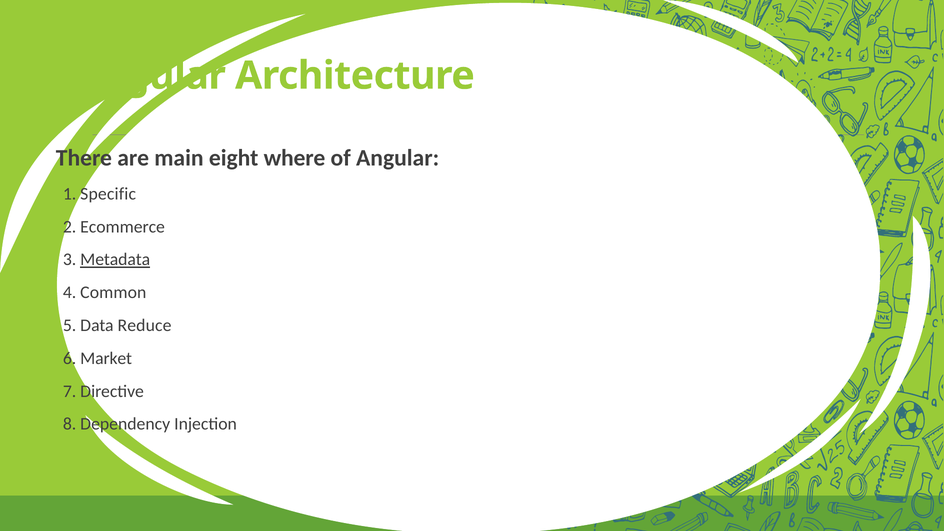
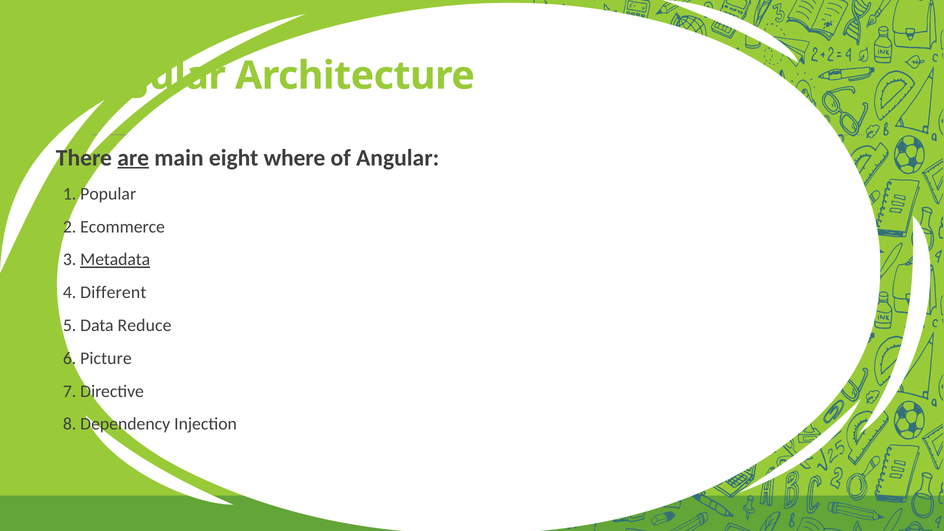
are underline: none -> present (133, 158)
Specific: Specific -> Popular (108, 194)
Common: Common -> Different (113, 293)
Market: Market -> Picture (106, 358)
